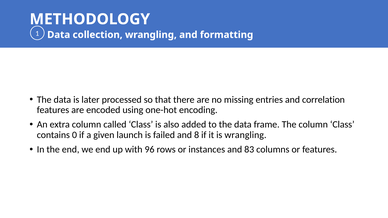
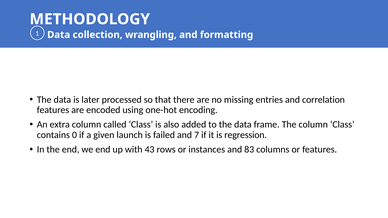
8: 8 -> 7 (197, 135)
is wrangling: wrangling -> regression (246, 135)
96: 96 -> 43 (150, 150)
